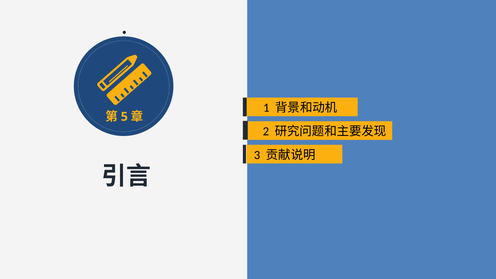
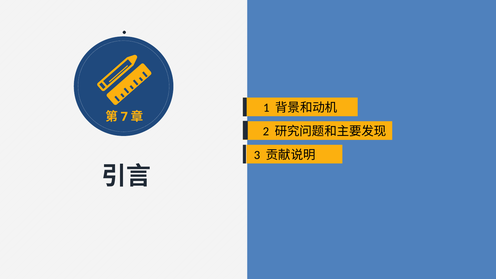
5: 5 -> 7 (124, 117)
